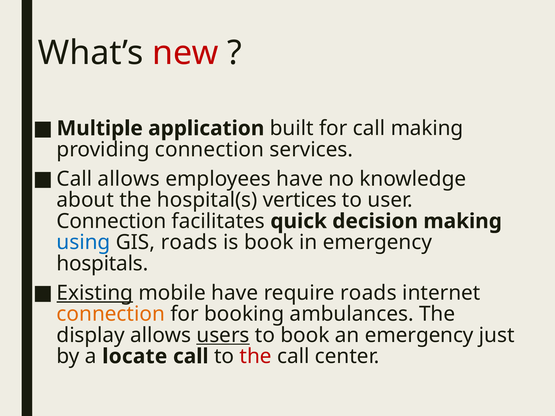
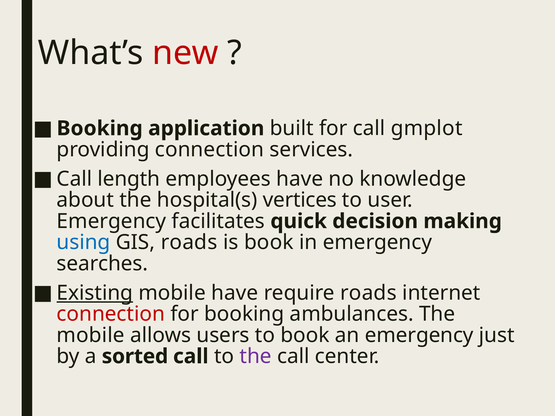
Multiple: Multiple -> Booking (100, 128)
call making: making -> gmplot (427, 128)
Call allows: allows -> length (129, 179)
Connection: Connection -> Emergency (111, 221)
hospitals: hospitals -> searches (102, 264)
connection colour: orange -> red (111, 314)
display: display -> mobile (91, 335)
users underline: present -> none (223, 335)
locate: locate -> sorted (135, 357)
the colour: red -> purple (256, 357)
